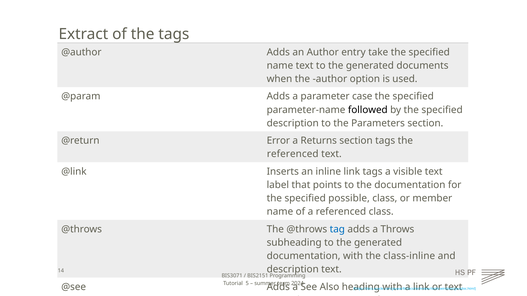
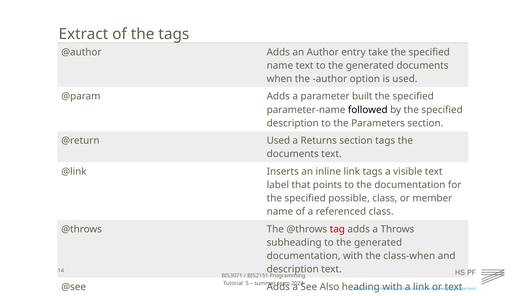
case: case -> built (362, 97)
@return Error: Error -> Used (278, 141)
referenced: referenced -> documents (293, 154)
tag colour: blue -> red (337, 229)
class-inline: class-inline -> class-when (409, 256)
